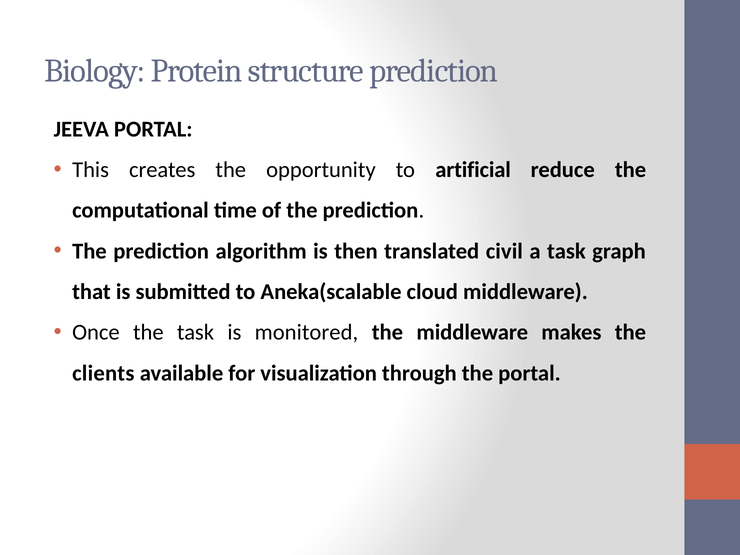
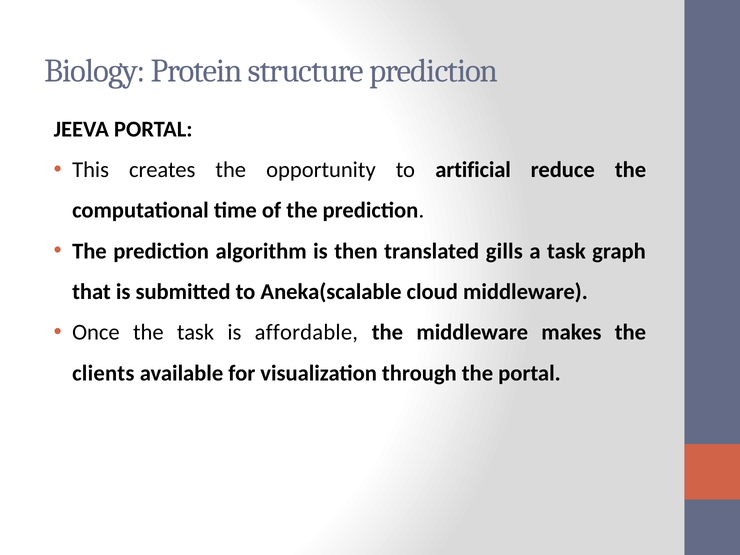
civil: civil -> gills (504, 251)
monitored: monitored -> affordable (306, 332)
